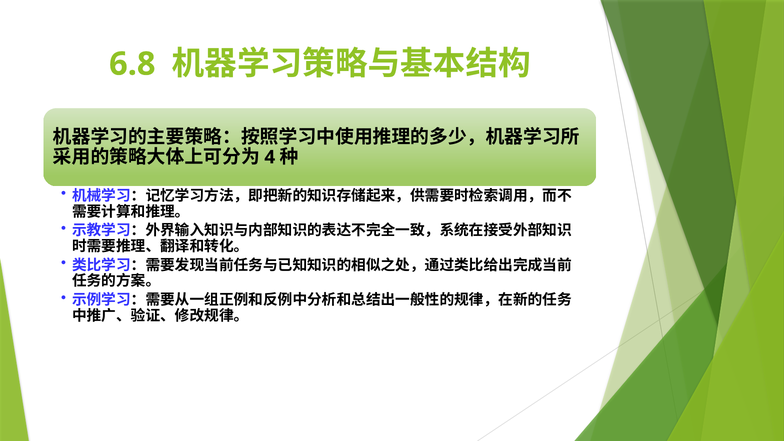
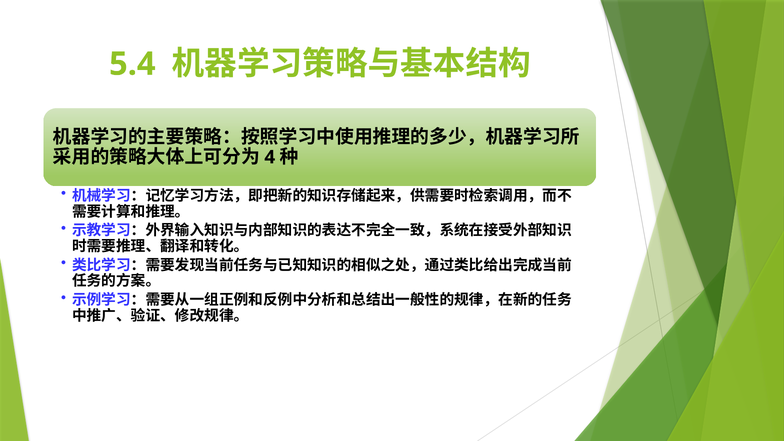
6.8: 6.8 -> 5.4 (132, 64)
